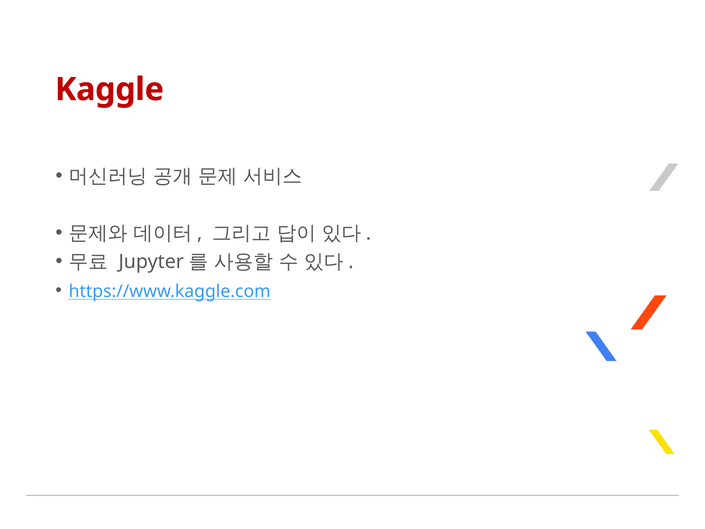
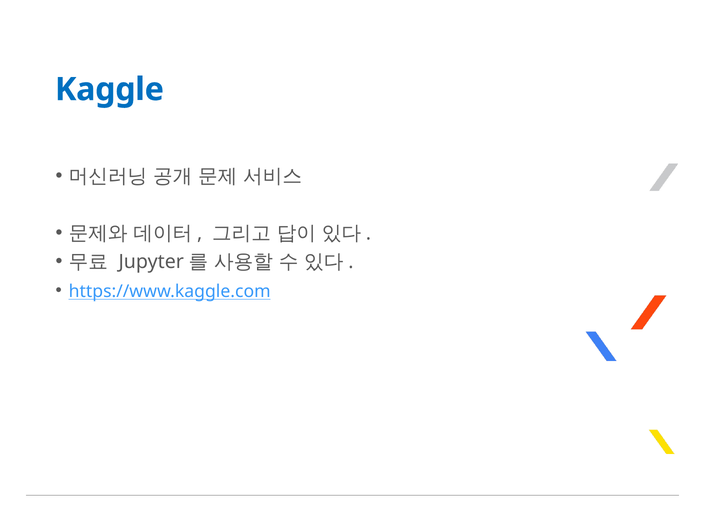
Kaggle colour: red -> blue (109, 89)
